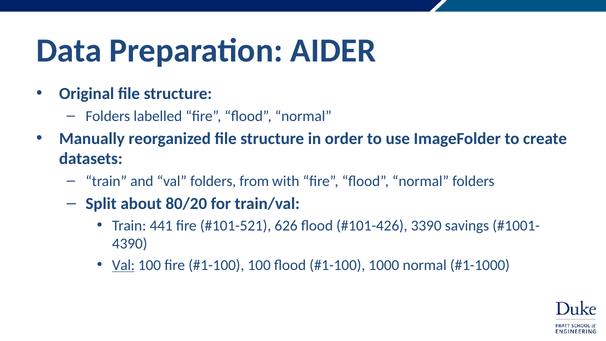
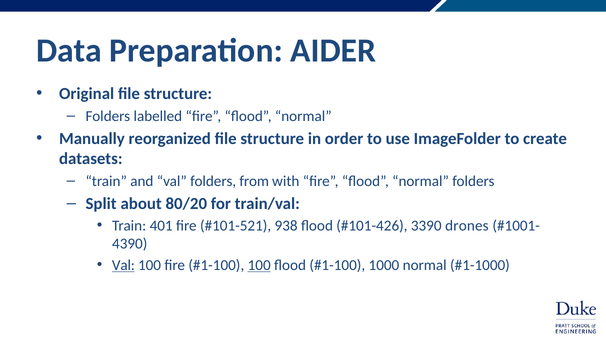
441: 441 -> 401 (161, 226)
626: 626 -> 938 (286, 226)
savings: savings -> drones (467, 226)
100 underline: none -> present (259, 265)
